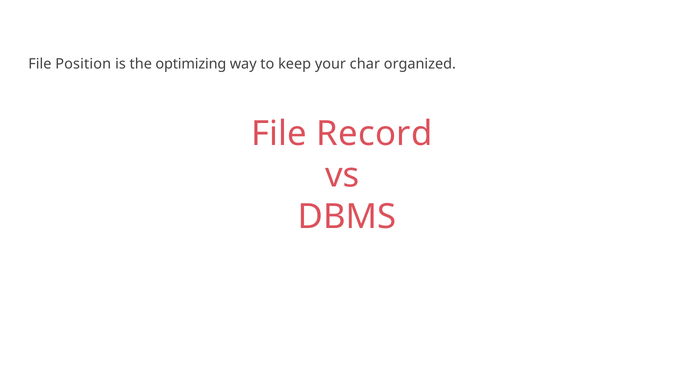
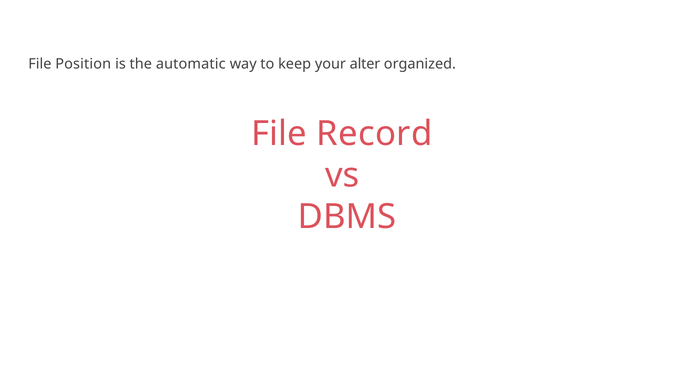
optimizing: optimizing -> automatic (191, 64)
char: char -> alter (365, 64)
